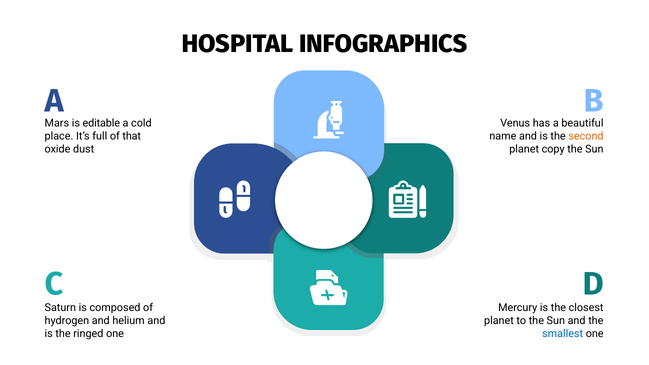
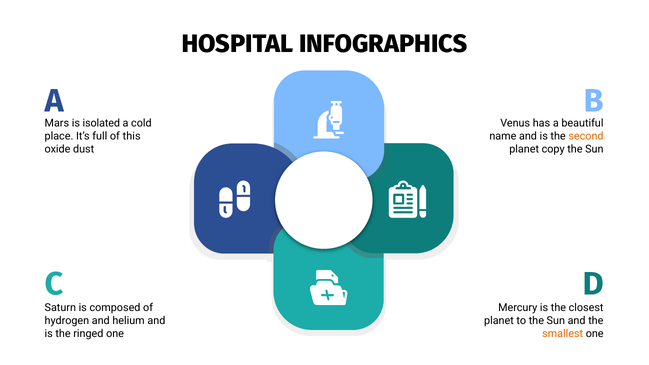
editable: editable -> isolated (101, 123)
that: that -> this (132, 136)
smallest colour: blue -> orange (563, 334)
